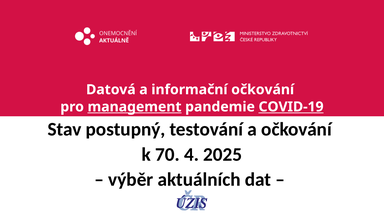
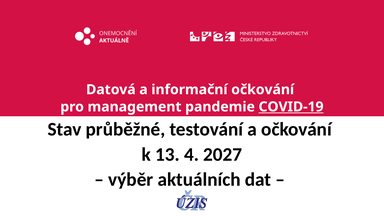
management underline: present -> none (135, 107)
postupný: postupný -> průběžné (125, 129)
70: 70 -> 13 (167, 154)
2025: 2025 -> 2027 (223, 154)
